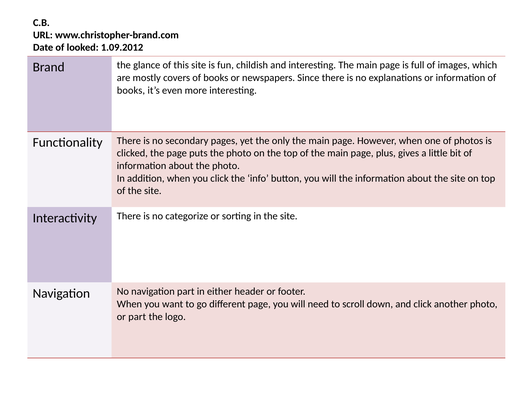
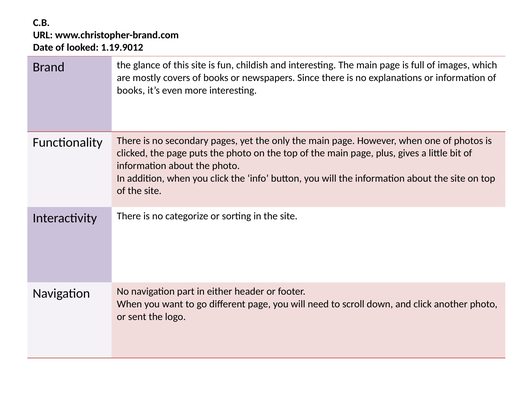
1.09.2012: 1.09.2012 -> 1.19.9012 (122, 48)
or part: part -> sent (137, 317)
